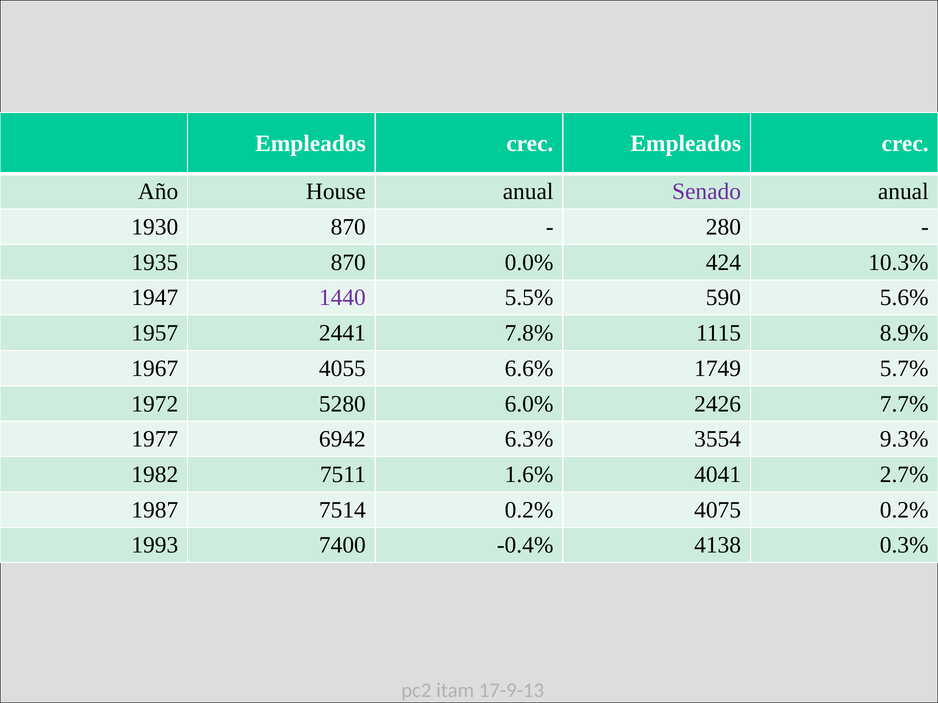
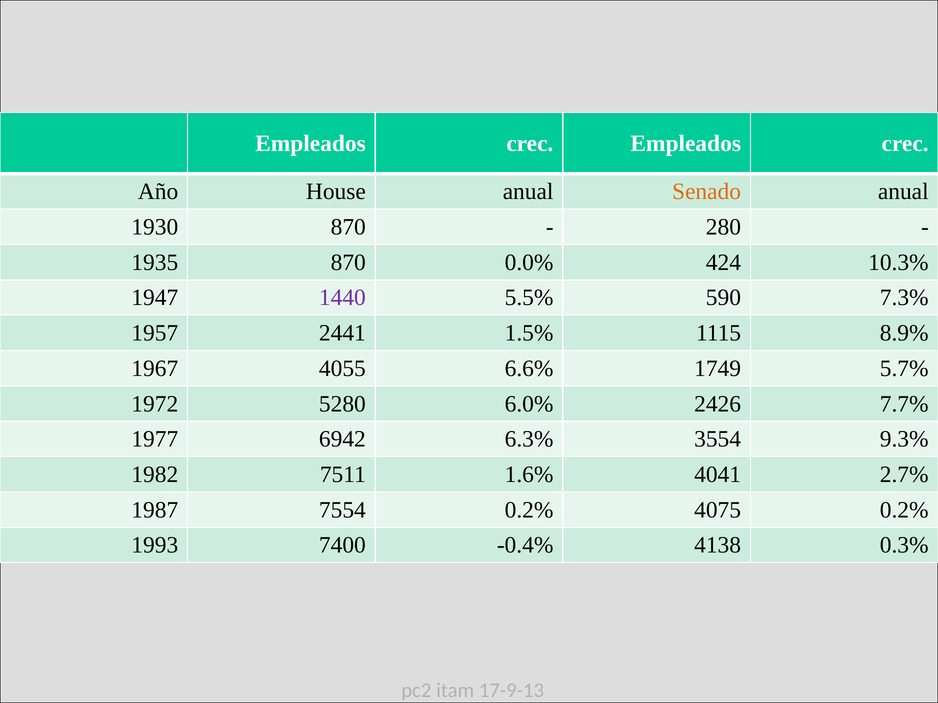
Senado colour: purple -> orange (707, 192)
5.6%: 5.6% -> 7.3% (904, 298)
7.8%: 7.8% -> 1.5% (529, 333)
7514: 7514 -> 7554 (342, 510)
